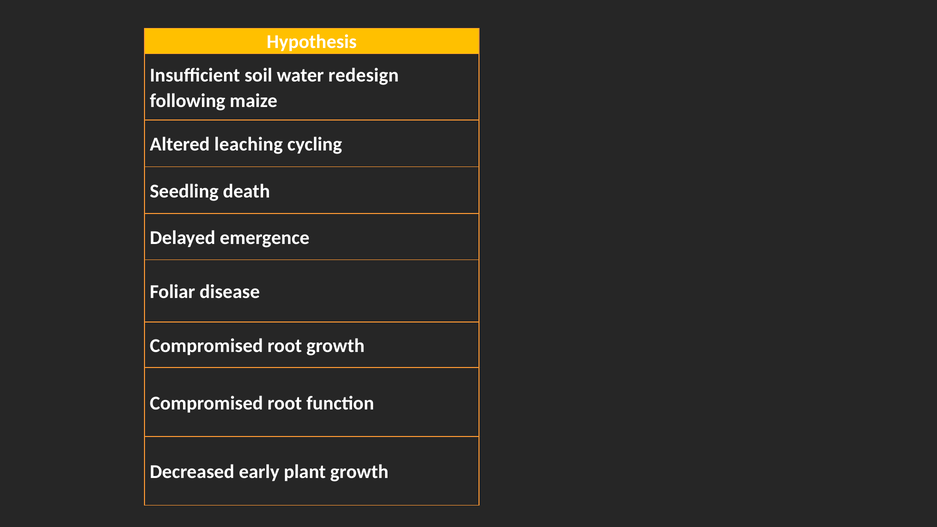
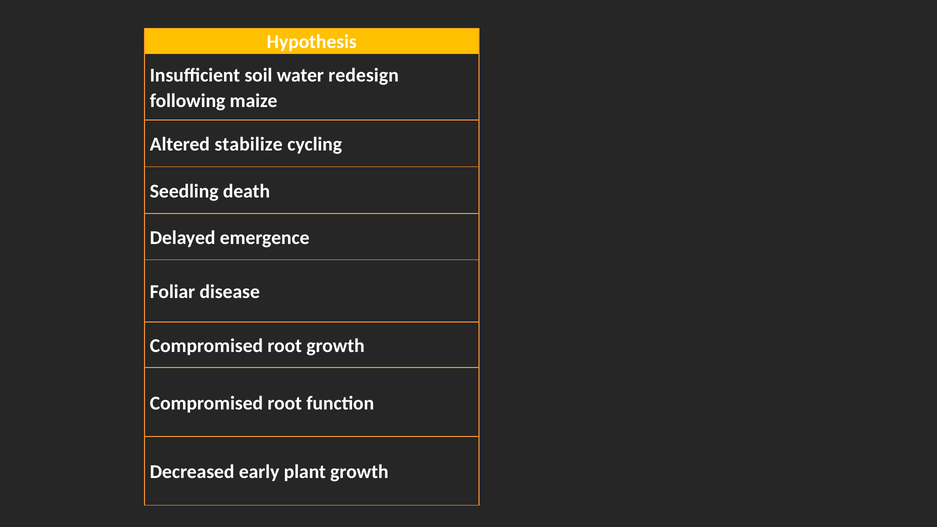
leaching: leaching -> stabilize (249, 144)
